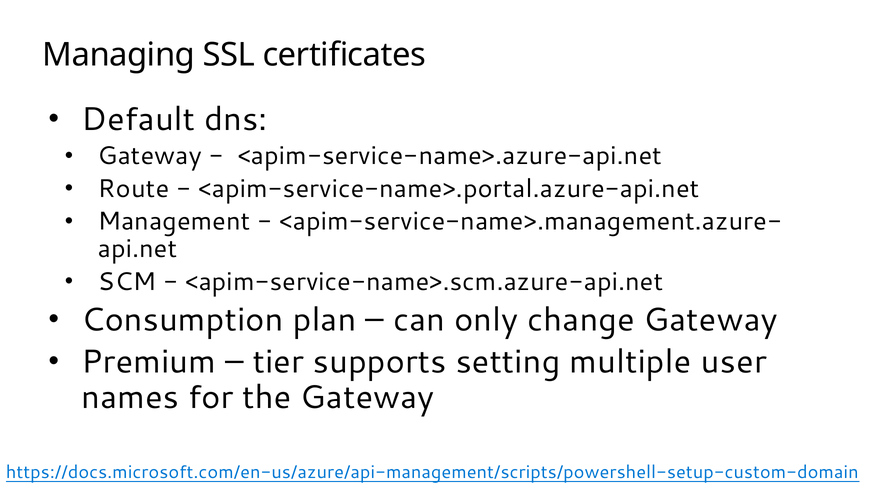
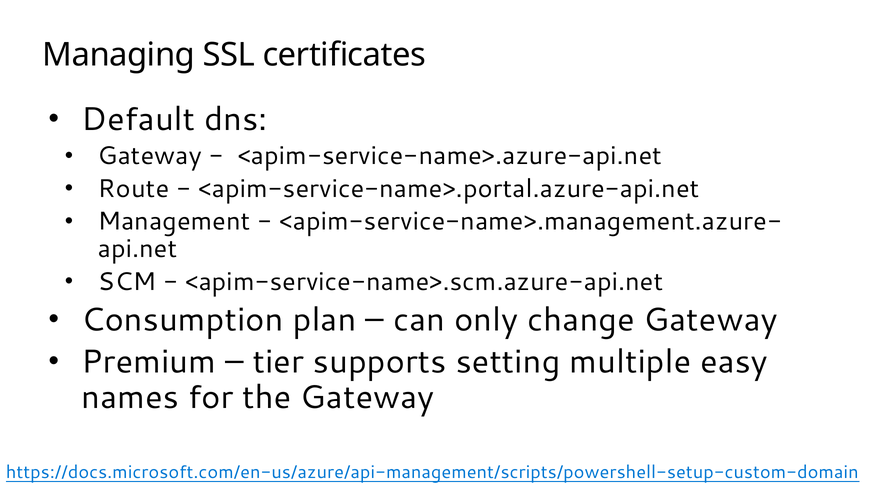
user: user -> easy (734, 362)
